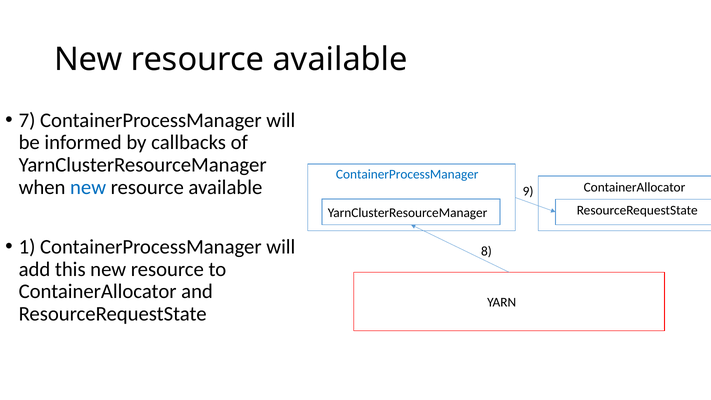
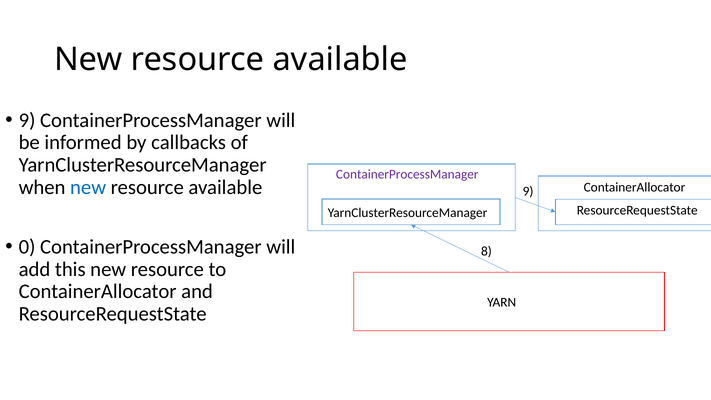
7: 7 -> 9 (27, 120)
ContainerProcessManager colour: blue -> purple (407, 174)
1: 1 -> 0 (27, 247)
